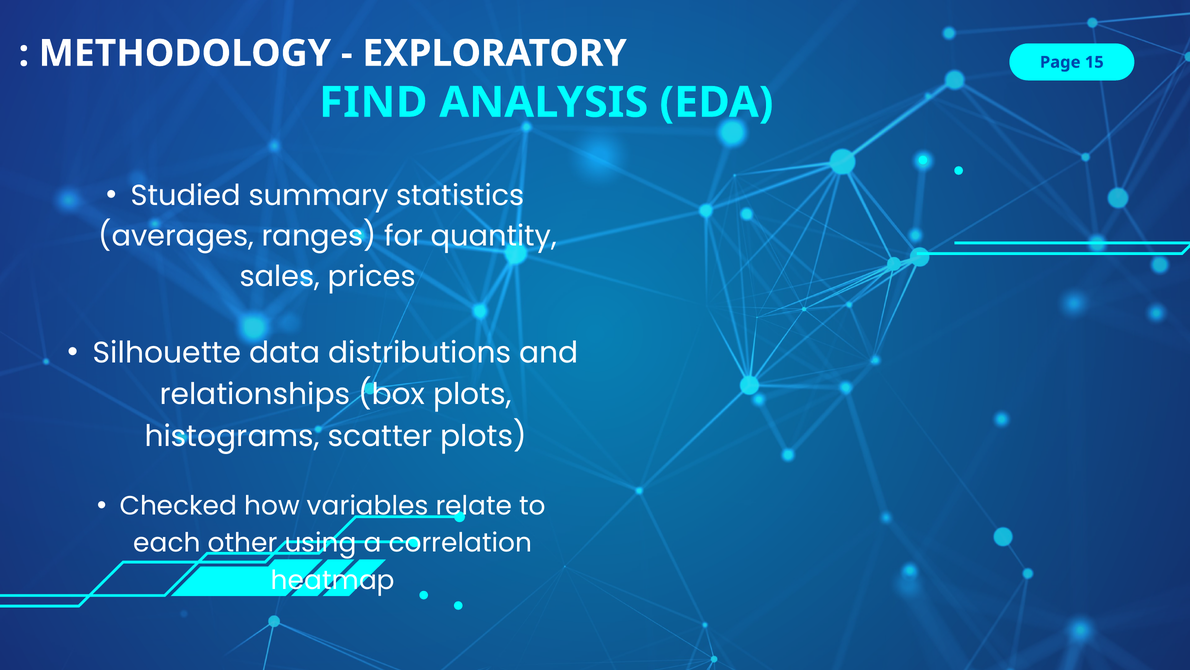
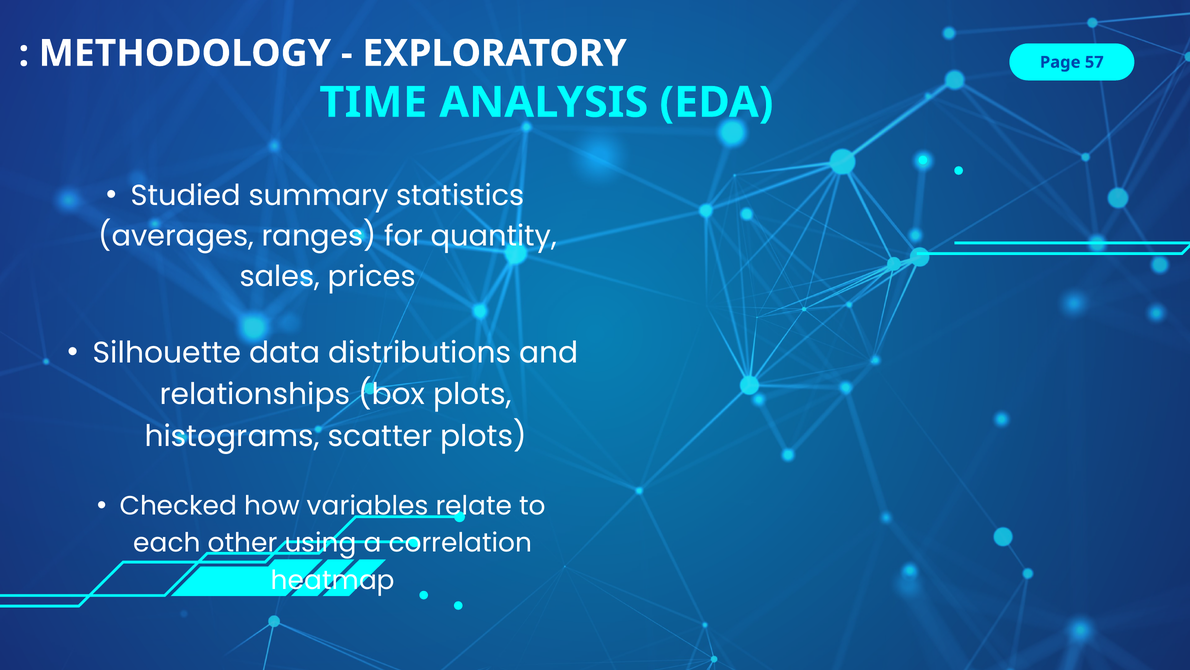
15: 15 -> 57 (1094, 62)
FIND: FIND -> TIME (373, 102)
